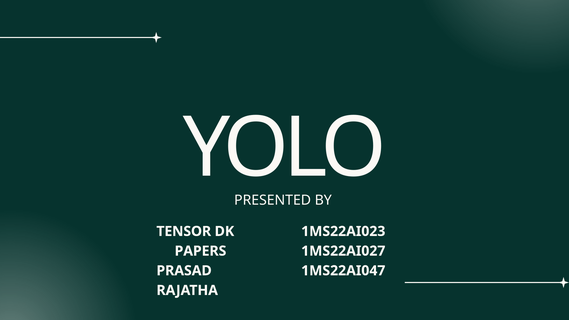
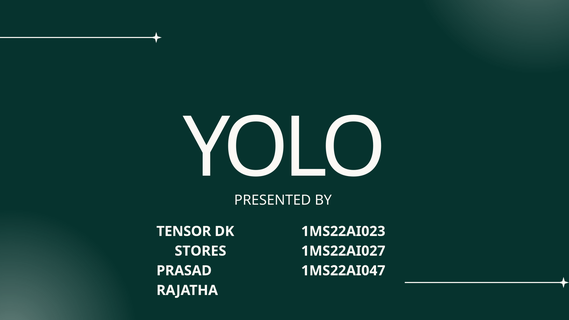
PAPERS: PAPERS -> STORES (200, 251)
